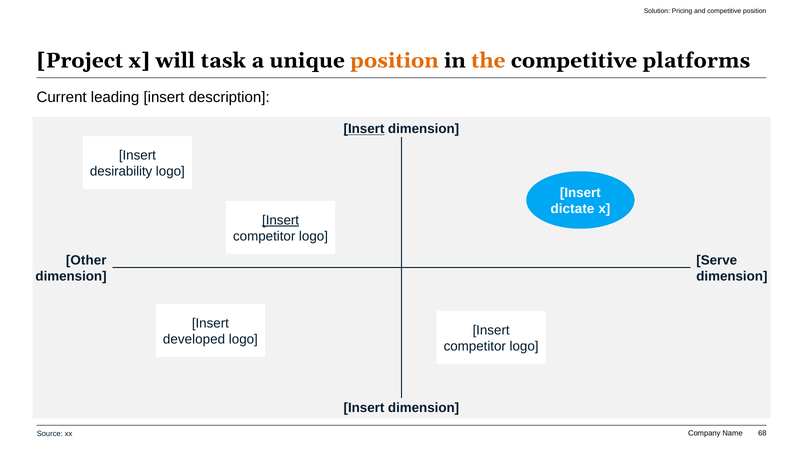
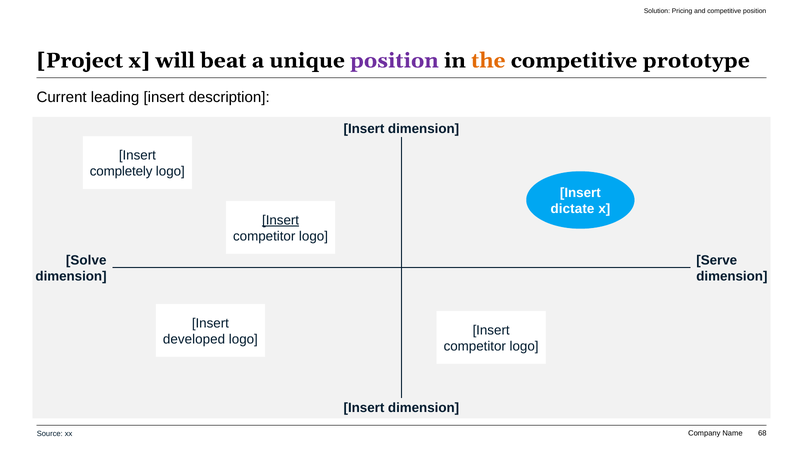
task: task -> beat (223, 60)
position colour: orange -> purple (394, 60)
platforms: platforms -> prototype (696, 60)
Insert underline: present -> none (364, 129)
desirability: desirability -> completely (121, 171)
Other: Other -> Solve (86, 260)
